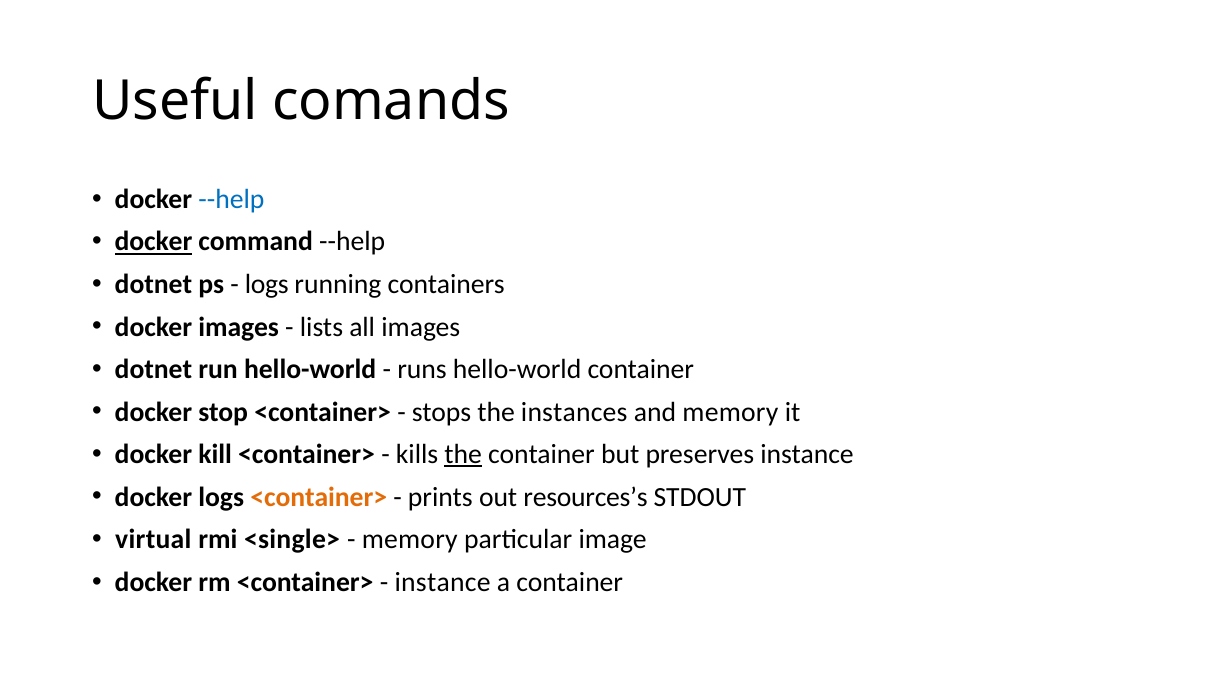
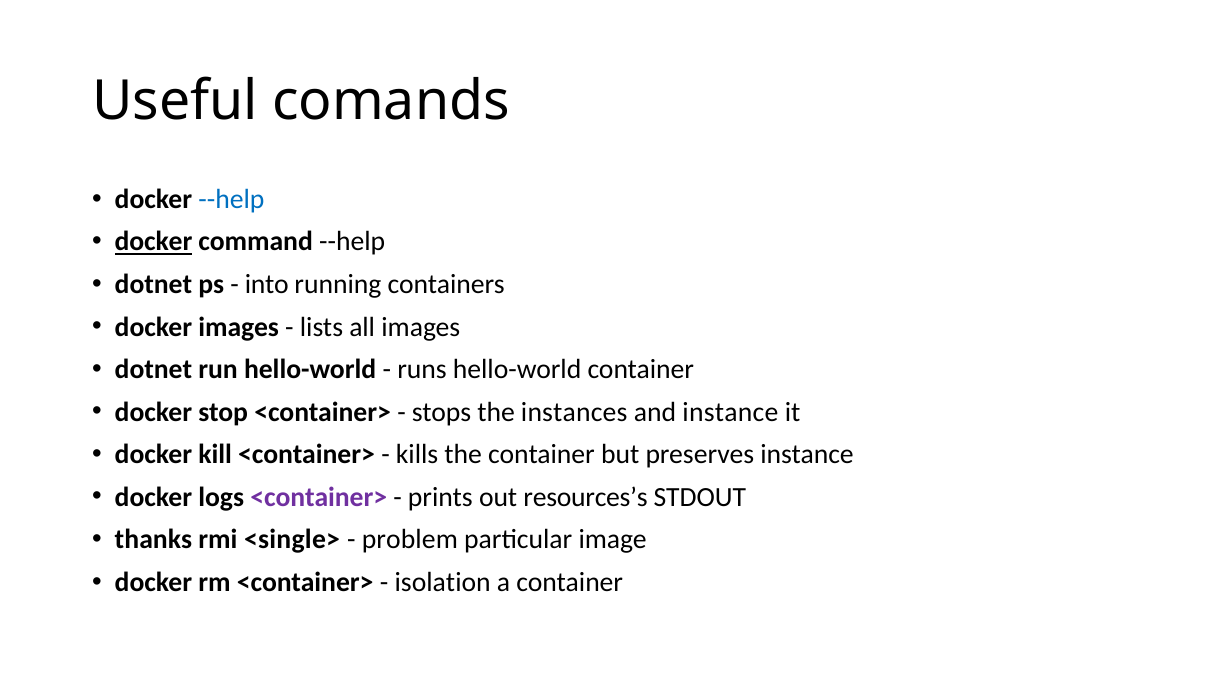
logs: logs -> into (267, 284)
and memory: memory -> instance (730, 412)
the underline: present -> none (463, 454)
<container> colour: orange -> purple (319, 497)
virtual: virtual -> thanks (153, 539)
memory: memory -> problem (410, 539)
instance: instance -> isolation (443, 582)
